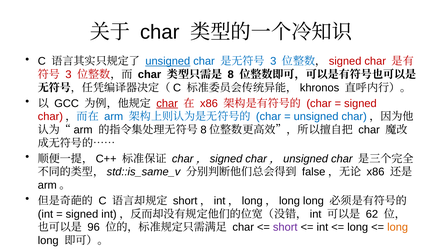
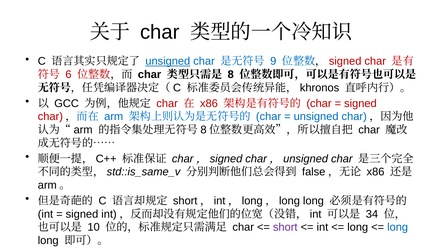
3: 3 -> 9 (273, 61)
3: 3 -> 6 (68, 74)
char underline: present -> none (167, 103)
62: 62 -> 34 (372, 214)
96: 96 -> 10 (94, 227)
long colour: orange -> blue (398, 227)
